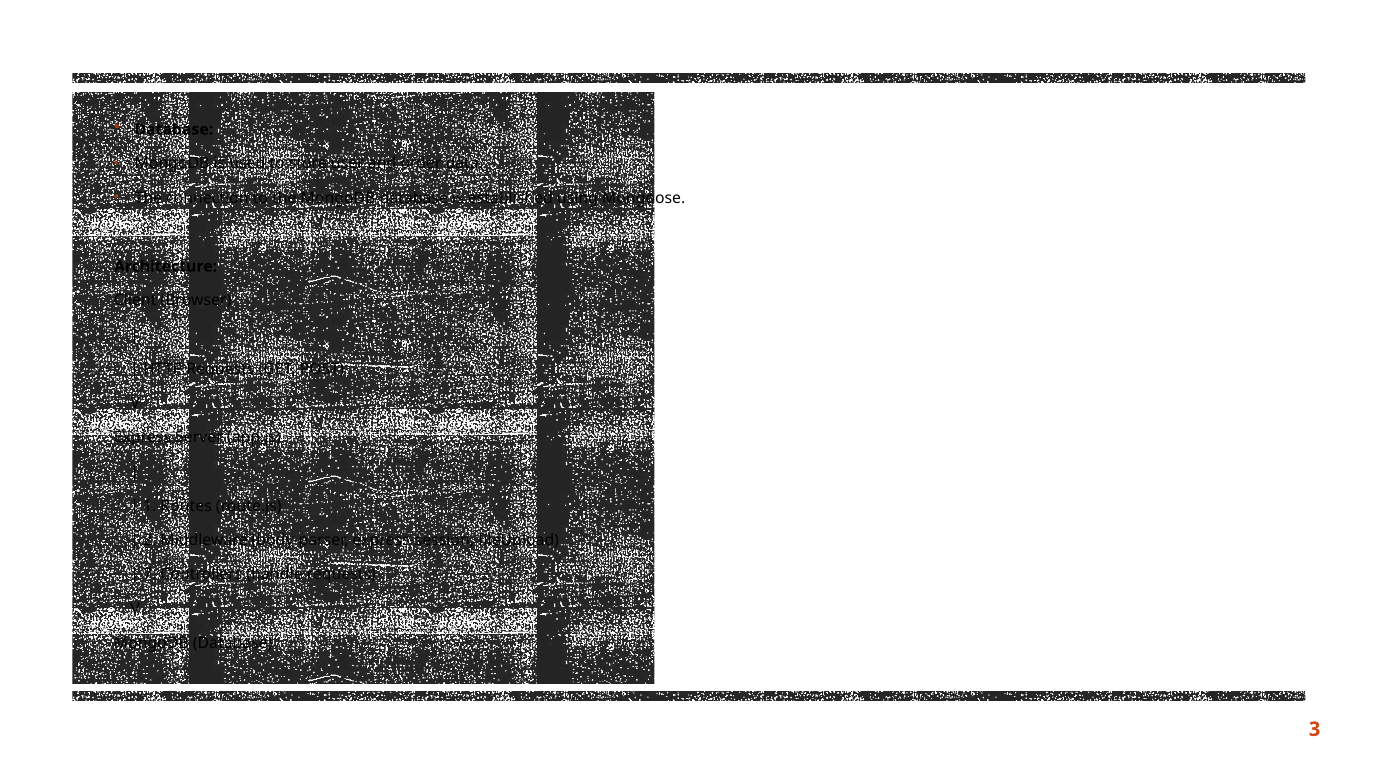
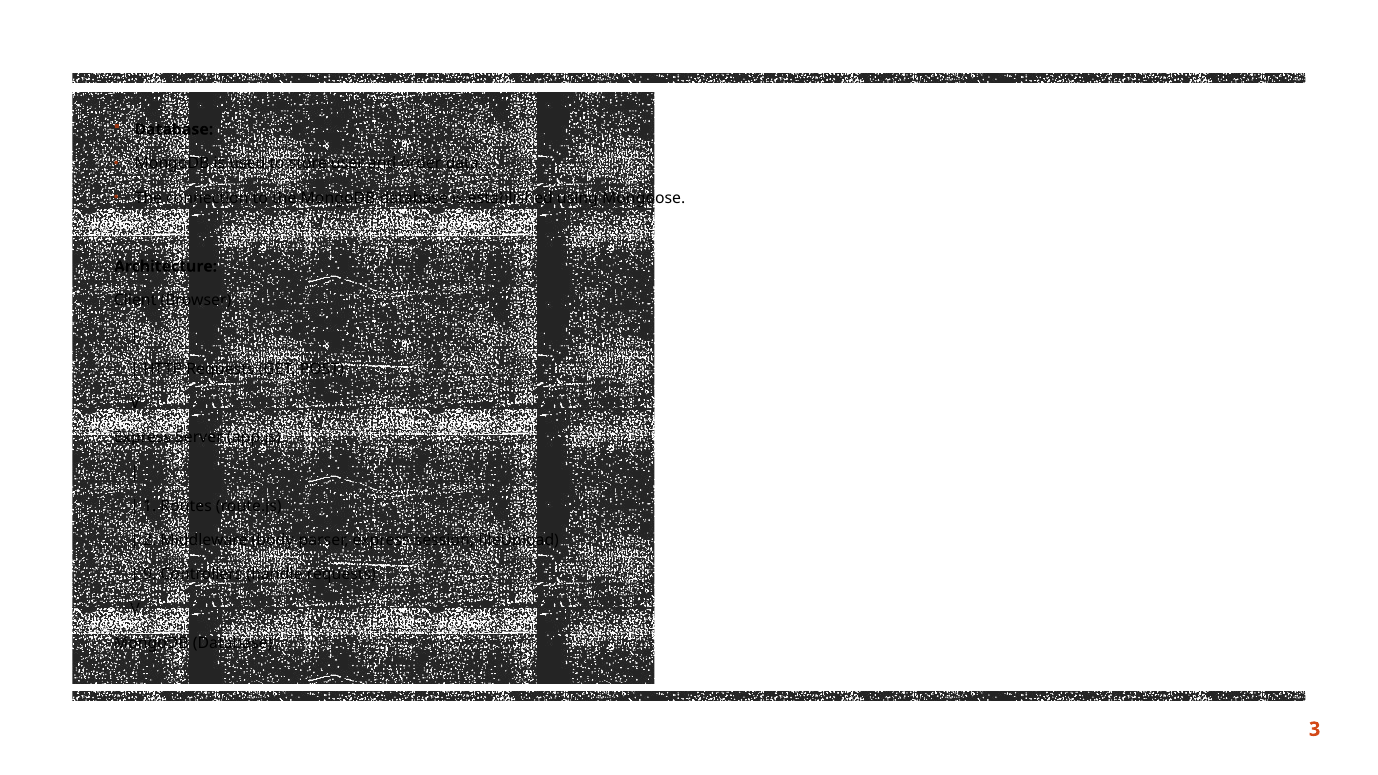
7: 7 -> 9 (150, 575)
